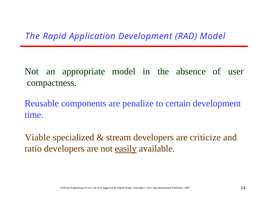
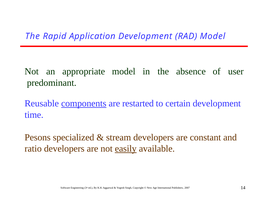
compactness: compactness -> predominant (52, 83)
components underline: none -> present (84, 104)
penalize: penalize -> restarted (138, 104)
Viable: Viable -> Pesons (38, 138)
criticize: criticize -> constant (205, 138)
